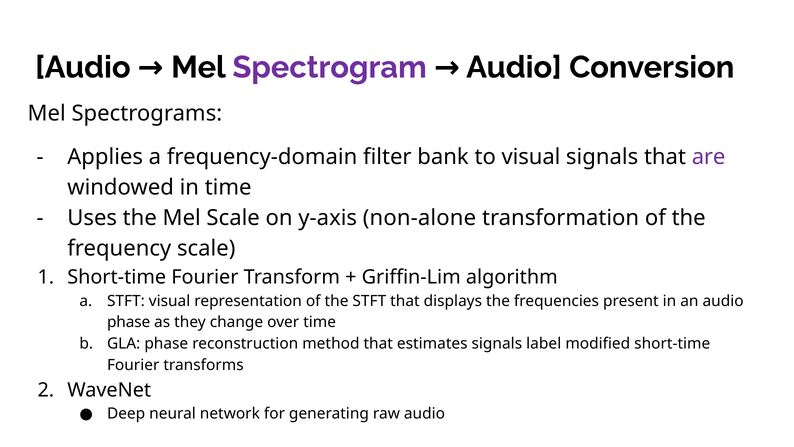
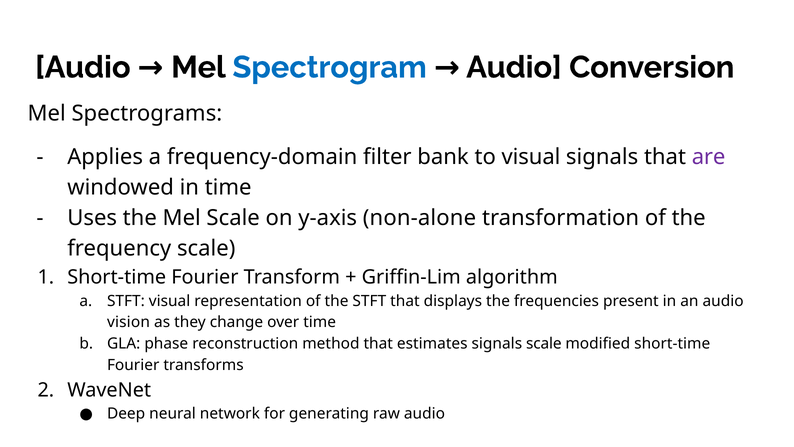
Spectrogram colour: purple -> blue (330, 67)
phase: phase -> vision (128, 322)
signals label: label -> scale (544, 343)
